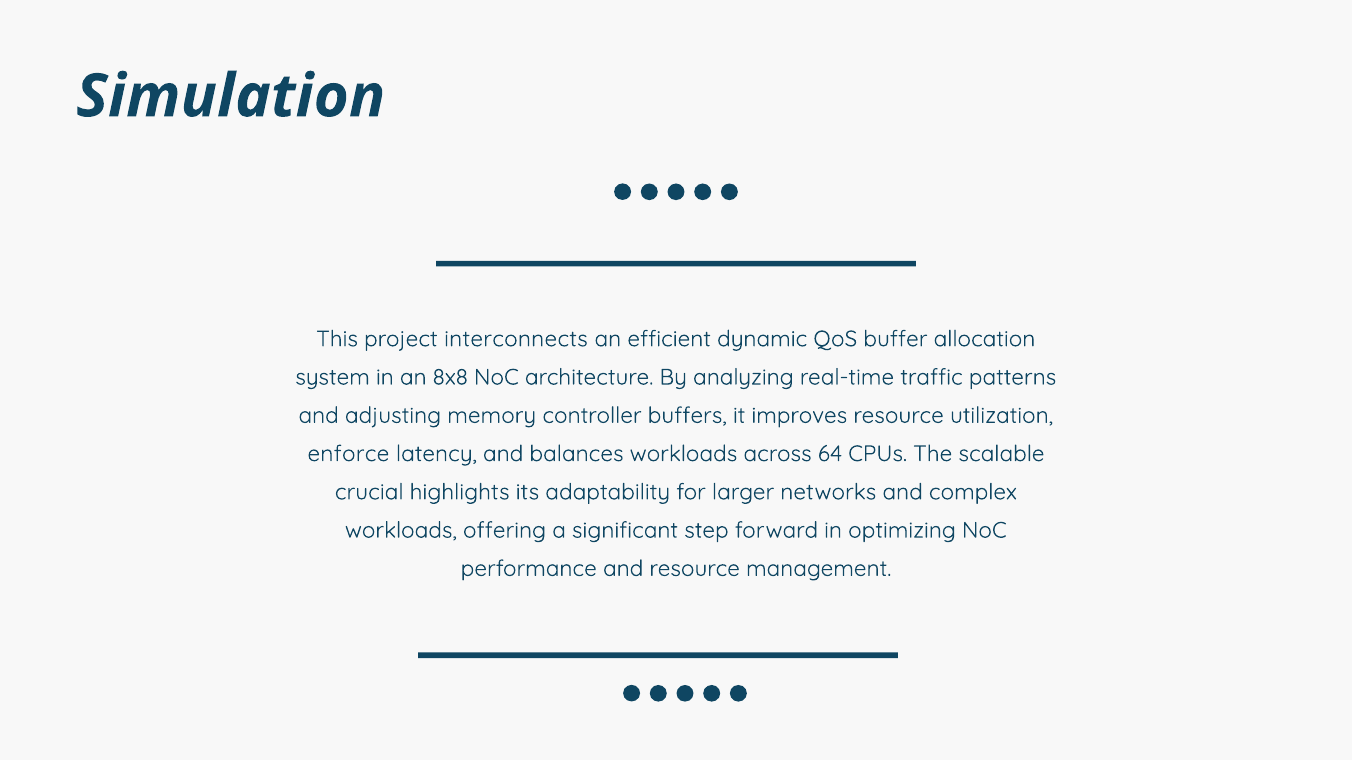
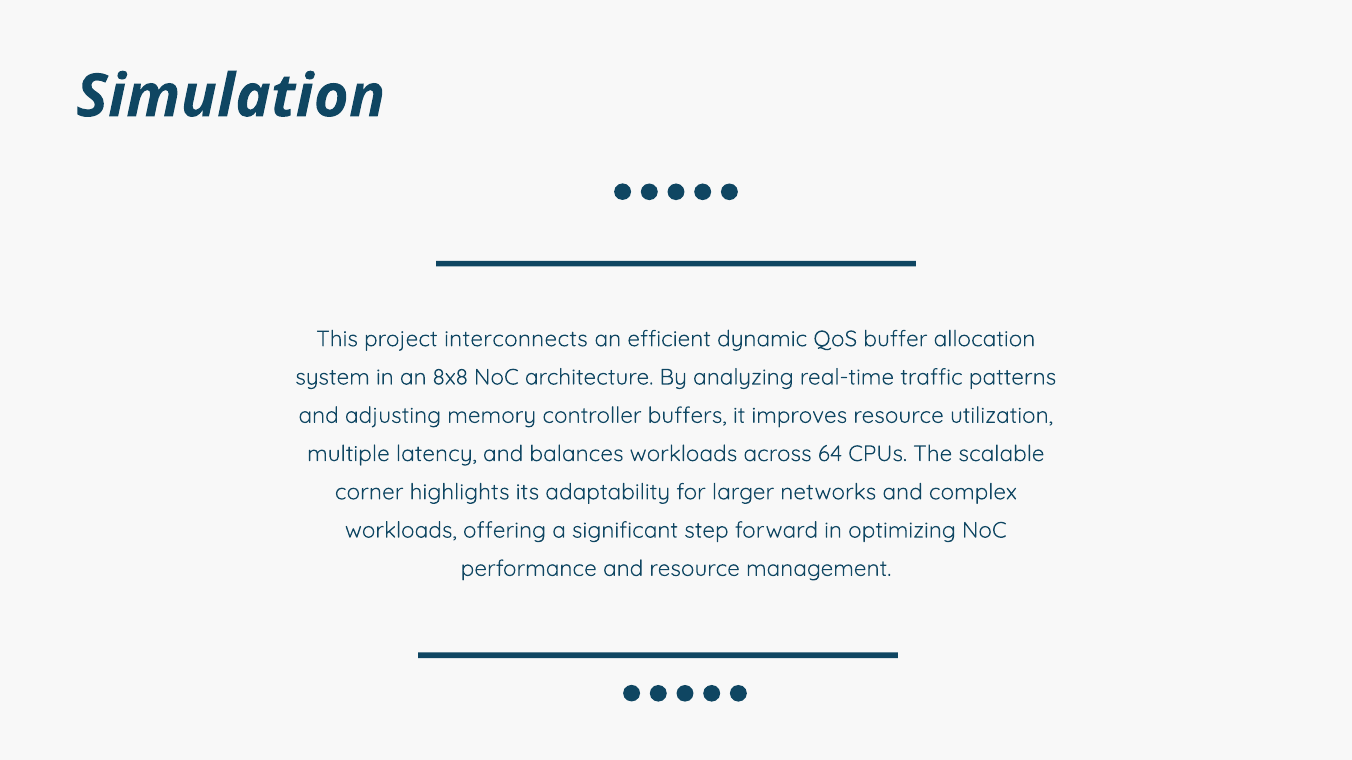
enforce: enforce -> multiple (348, 454)
crucial: crucial -> corner (369, 492)
